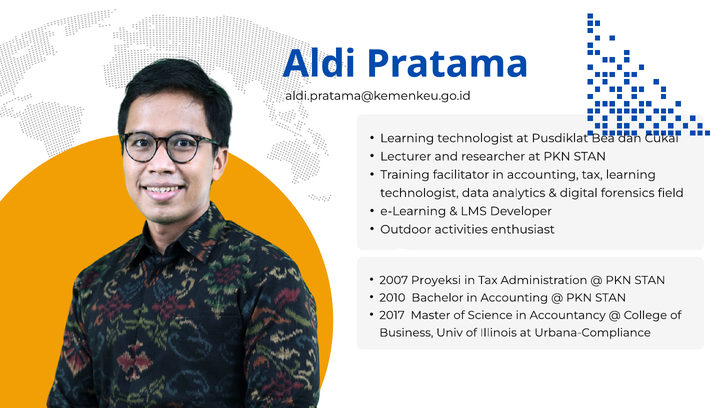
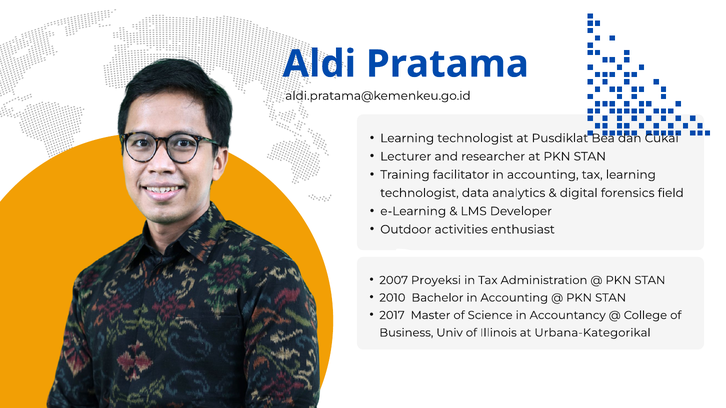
Urbana-Compliance: Urbana-Compliance -> Urbana-Kategorikal (593, 333)
